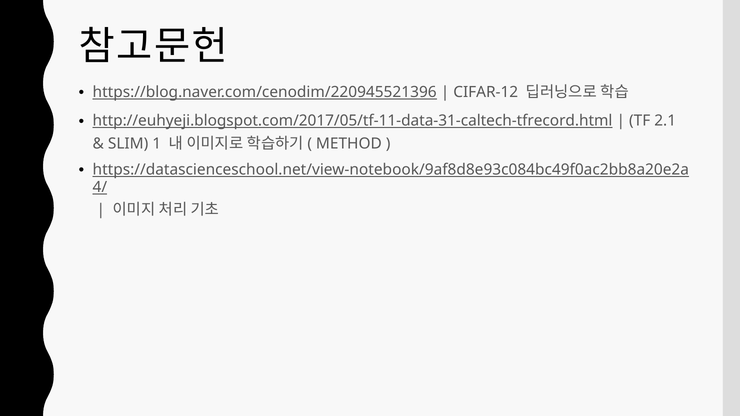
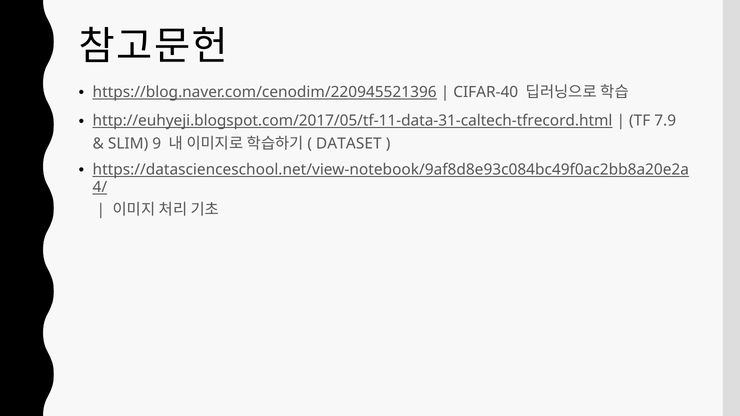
CIFAR-12: CIFAR-12 -> CIFAR-40 (486, 92)
2.1: 2.1 -> 7.9 (665, 121)
1: 1 -> 9 (157, 144)
METHOD: METHOD -> DATASET (349, 144)
